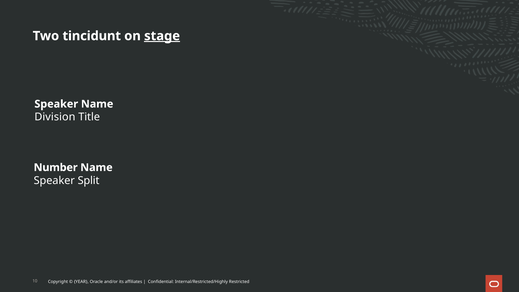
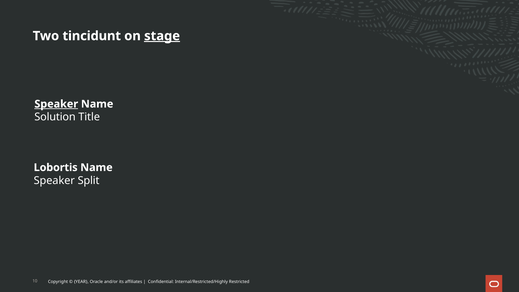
Speaker underline: none -> present (56, 104)
Division: Division -> Solution (55, 117)
Number: Number -> Lobortis (56, 167)
